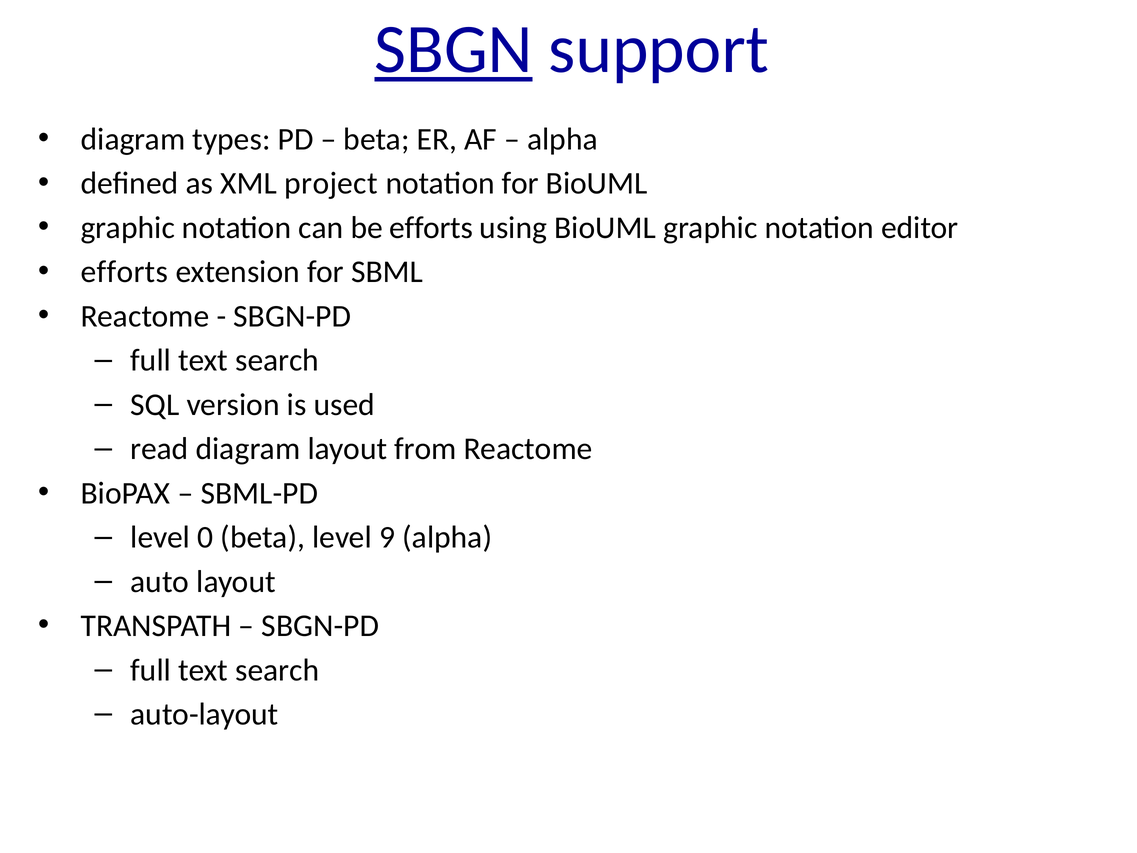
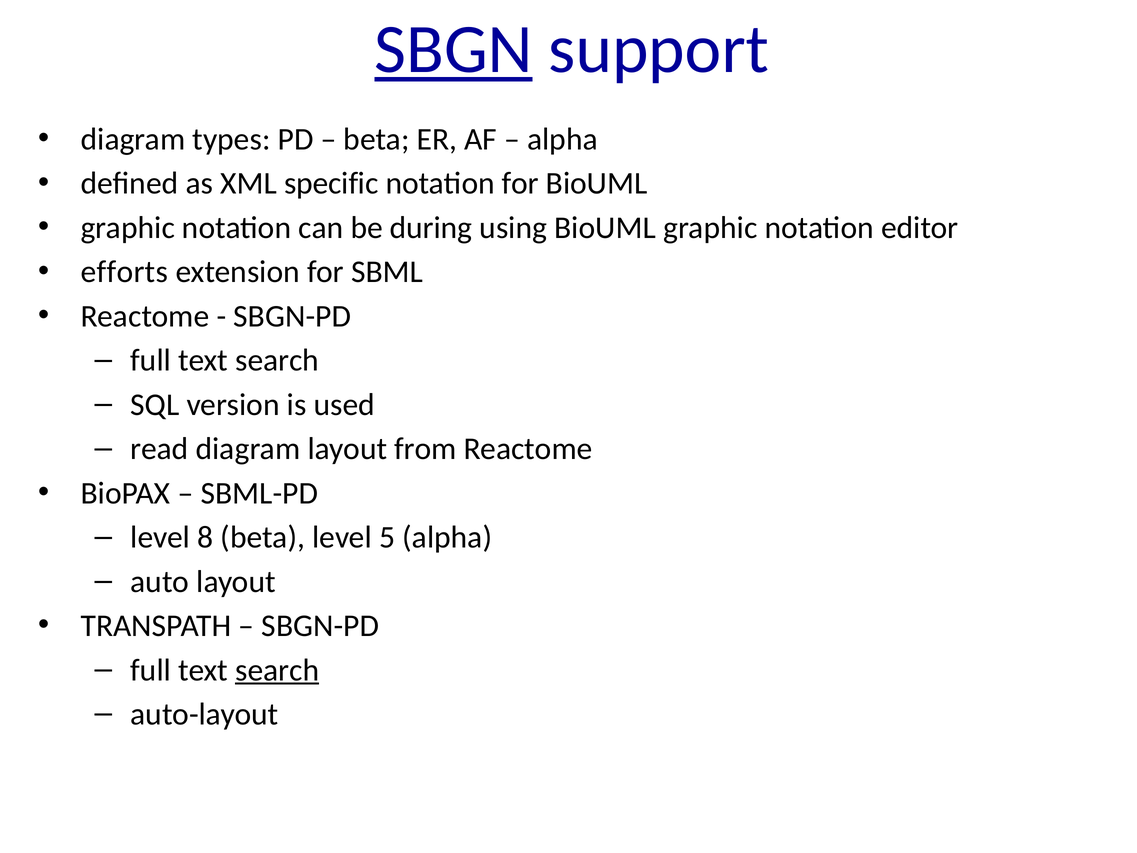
project: project -> specific (331, 183)
be efforts: efforts -> during (431, 228)
0: 0 -> 8 (205, 537)
9: 9 -> 5 (387, 537)
search underline: none -> present (277, 670)
